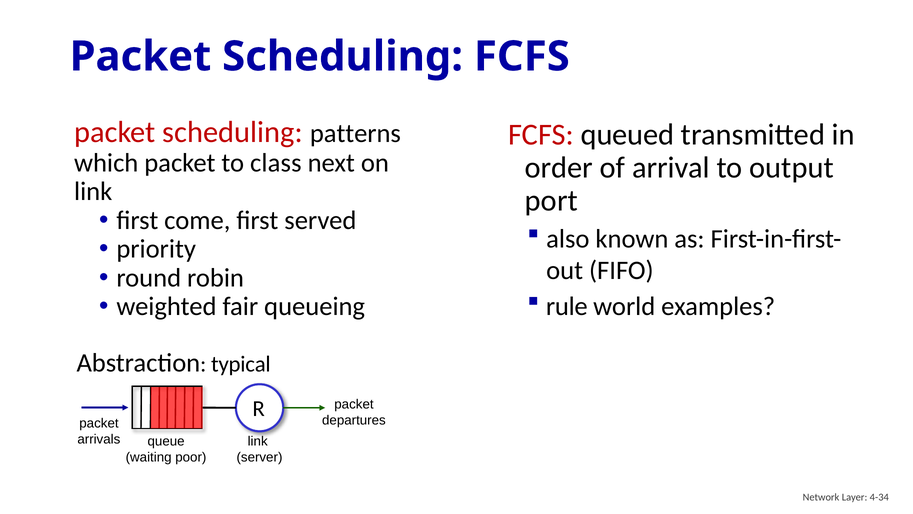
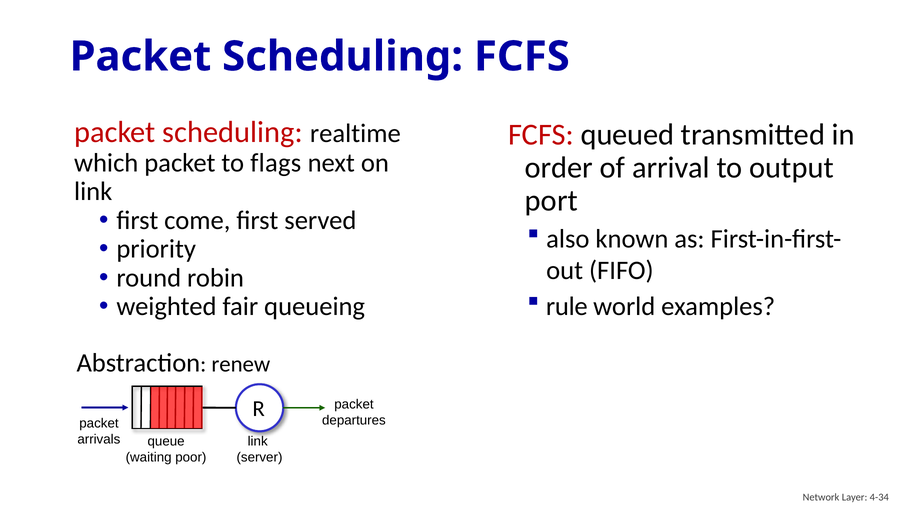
patterns: patterns -> realtime (355, 133)
class: class -> flags (276, 163)
typical: typical -> renew (241, 364)
